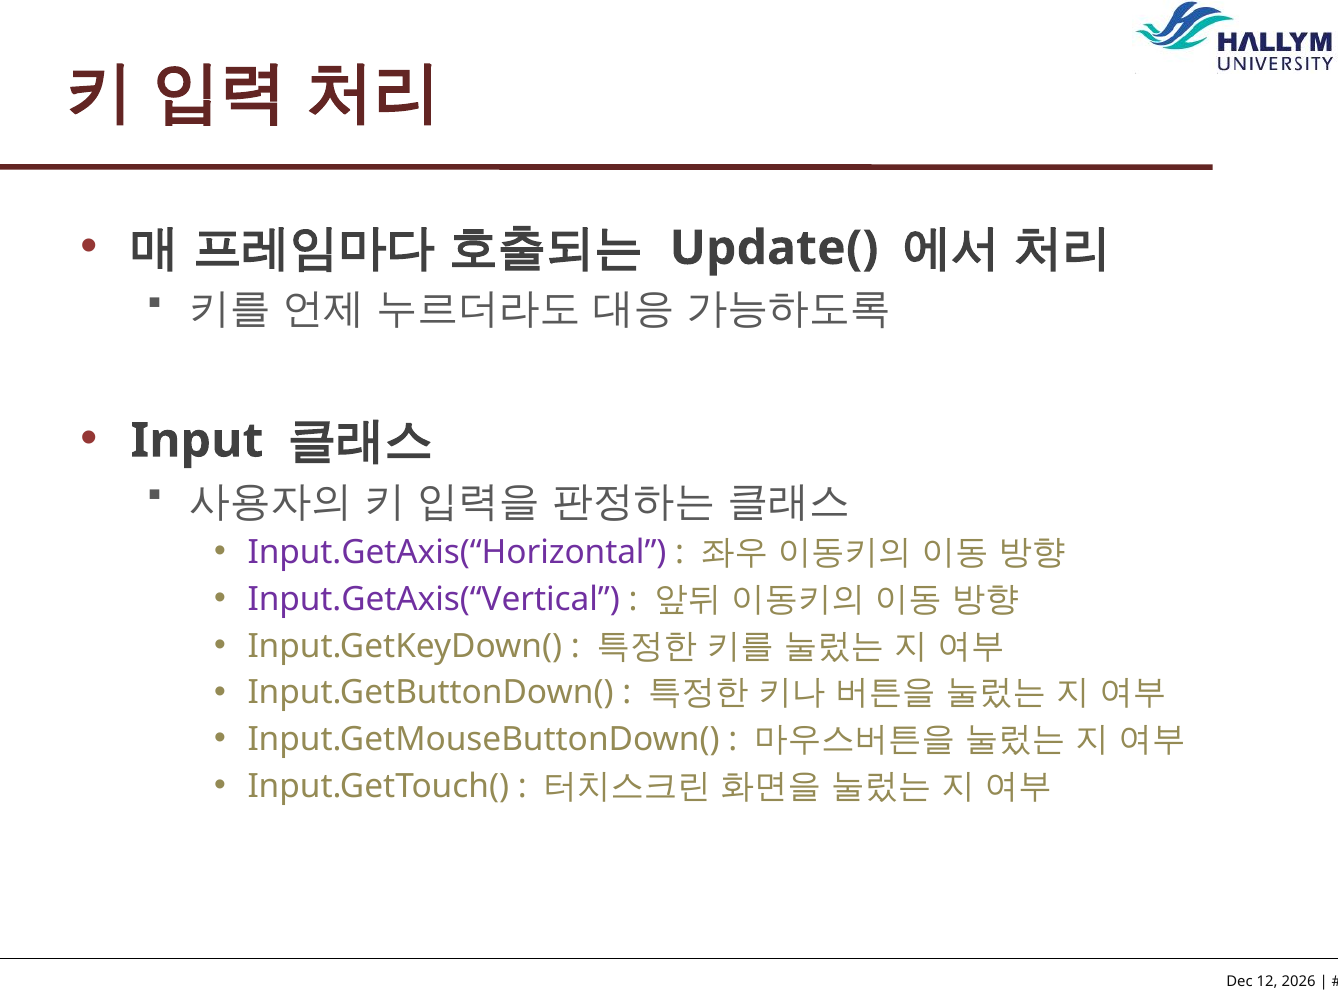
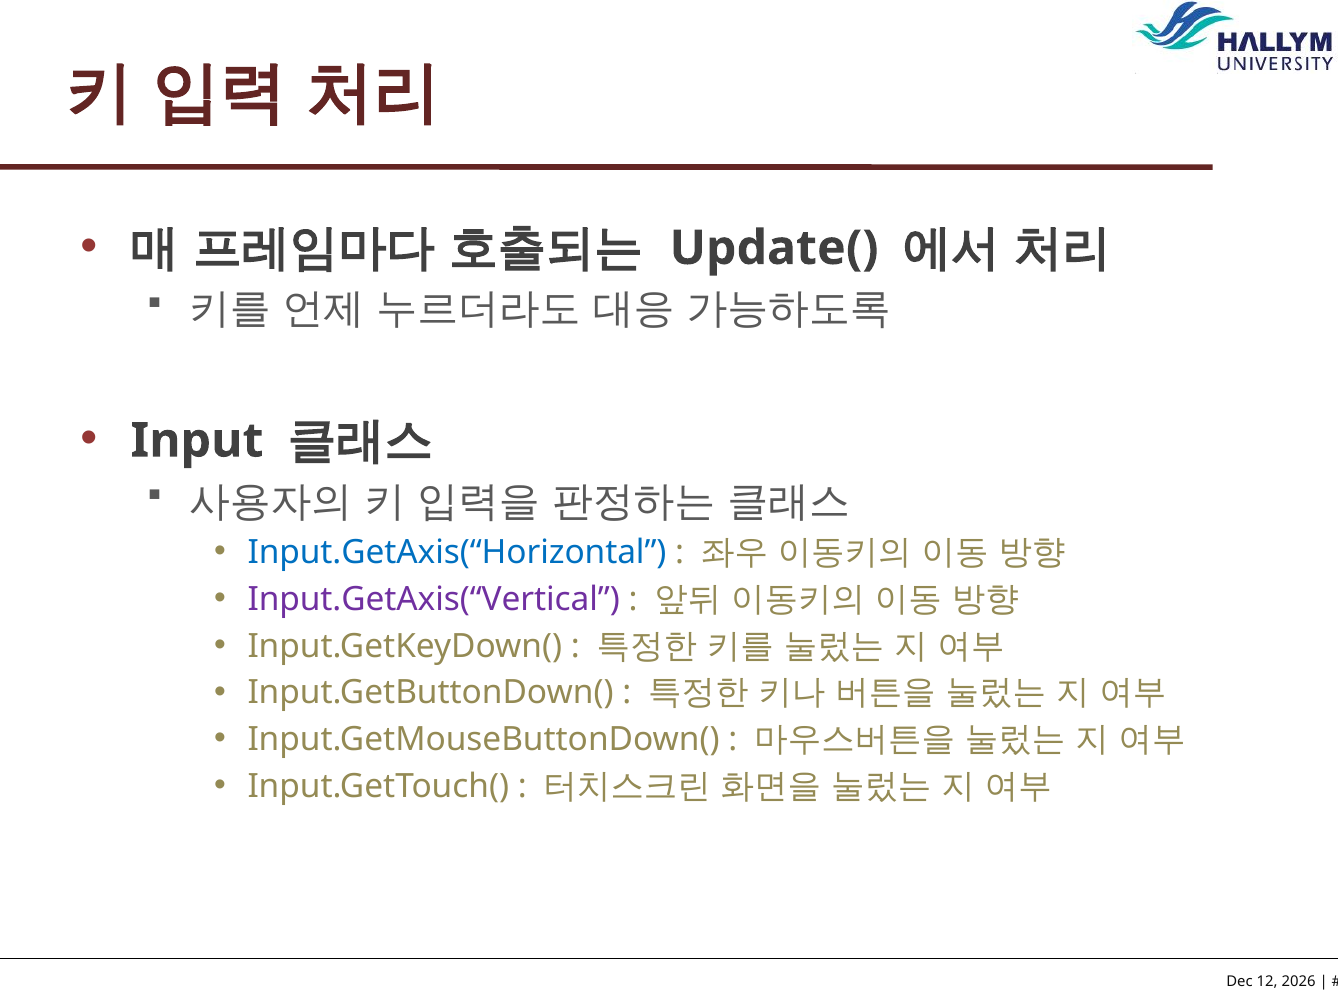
Input.GetAxis(“Horizontal colour: purple -> blue (457, 553)
